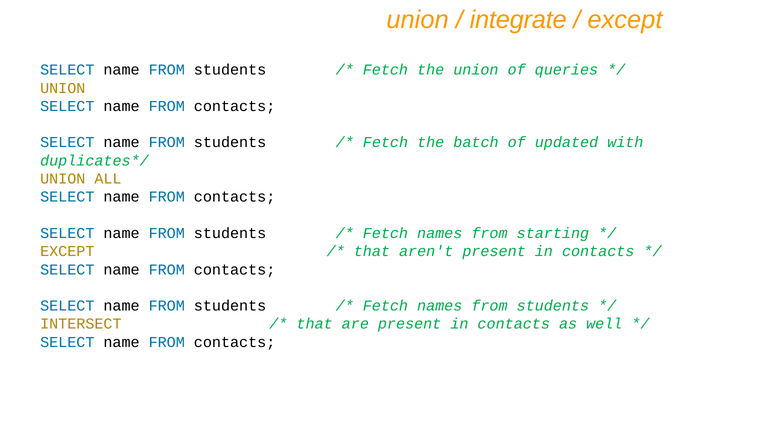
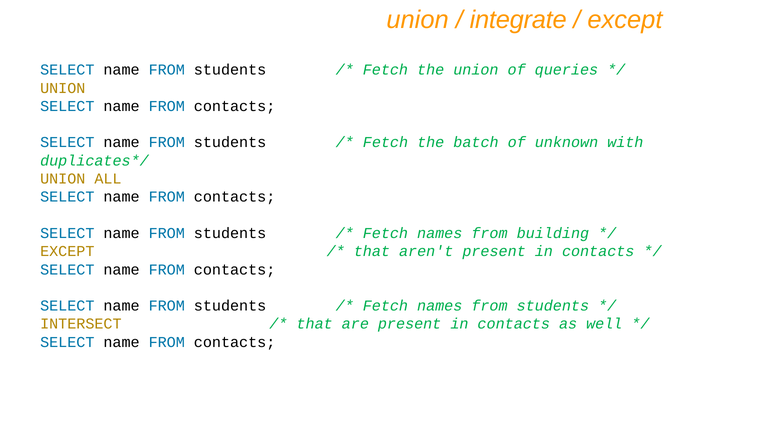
updated: updated -> unknown (566, 142)
starting: starting -> building (553, 233)
